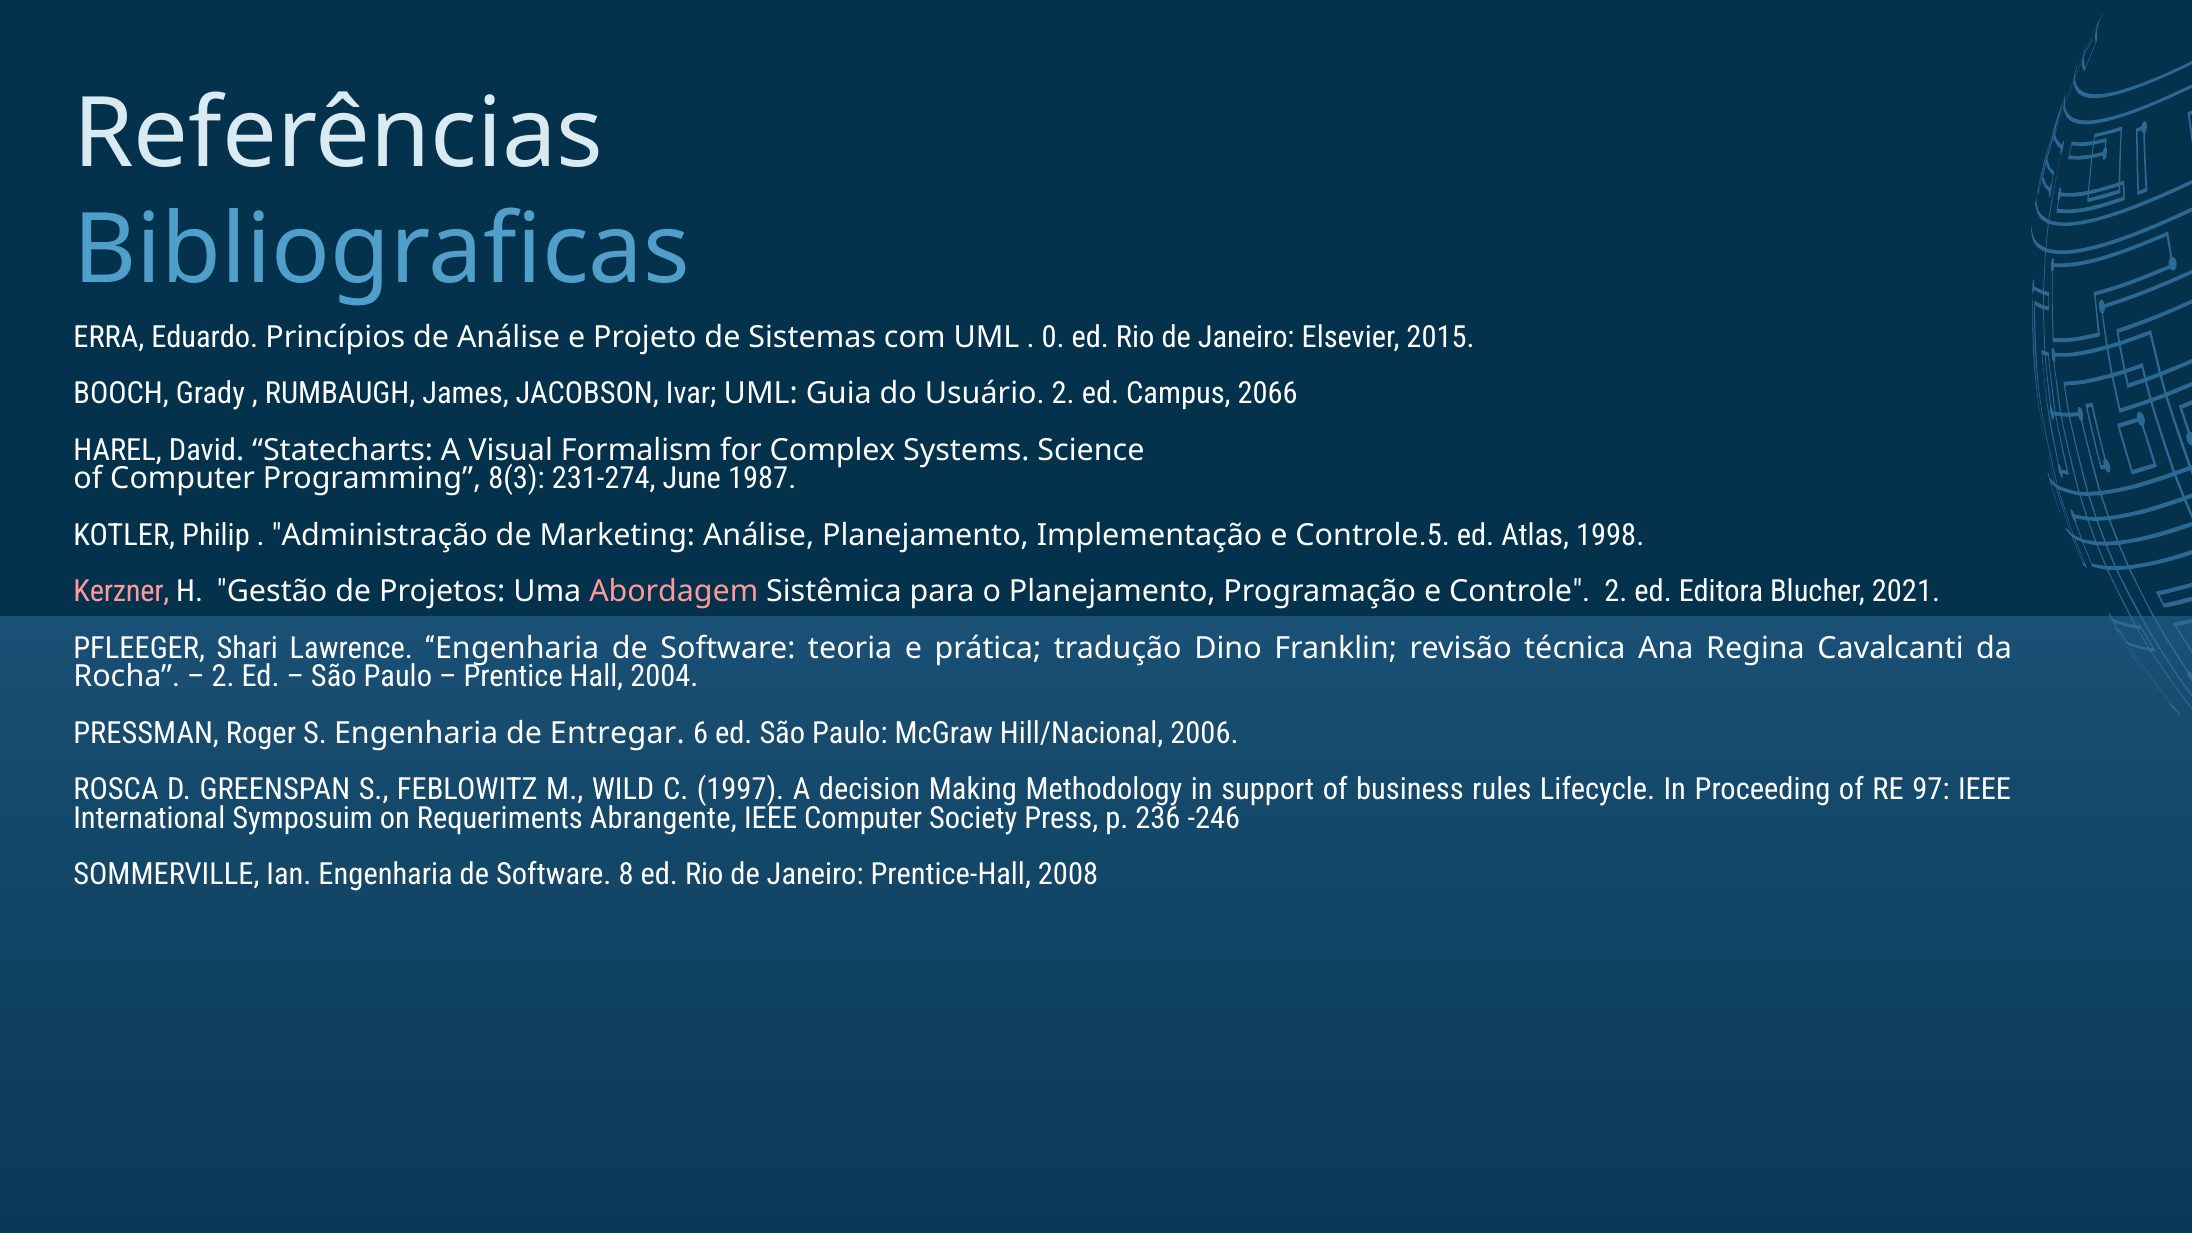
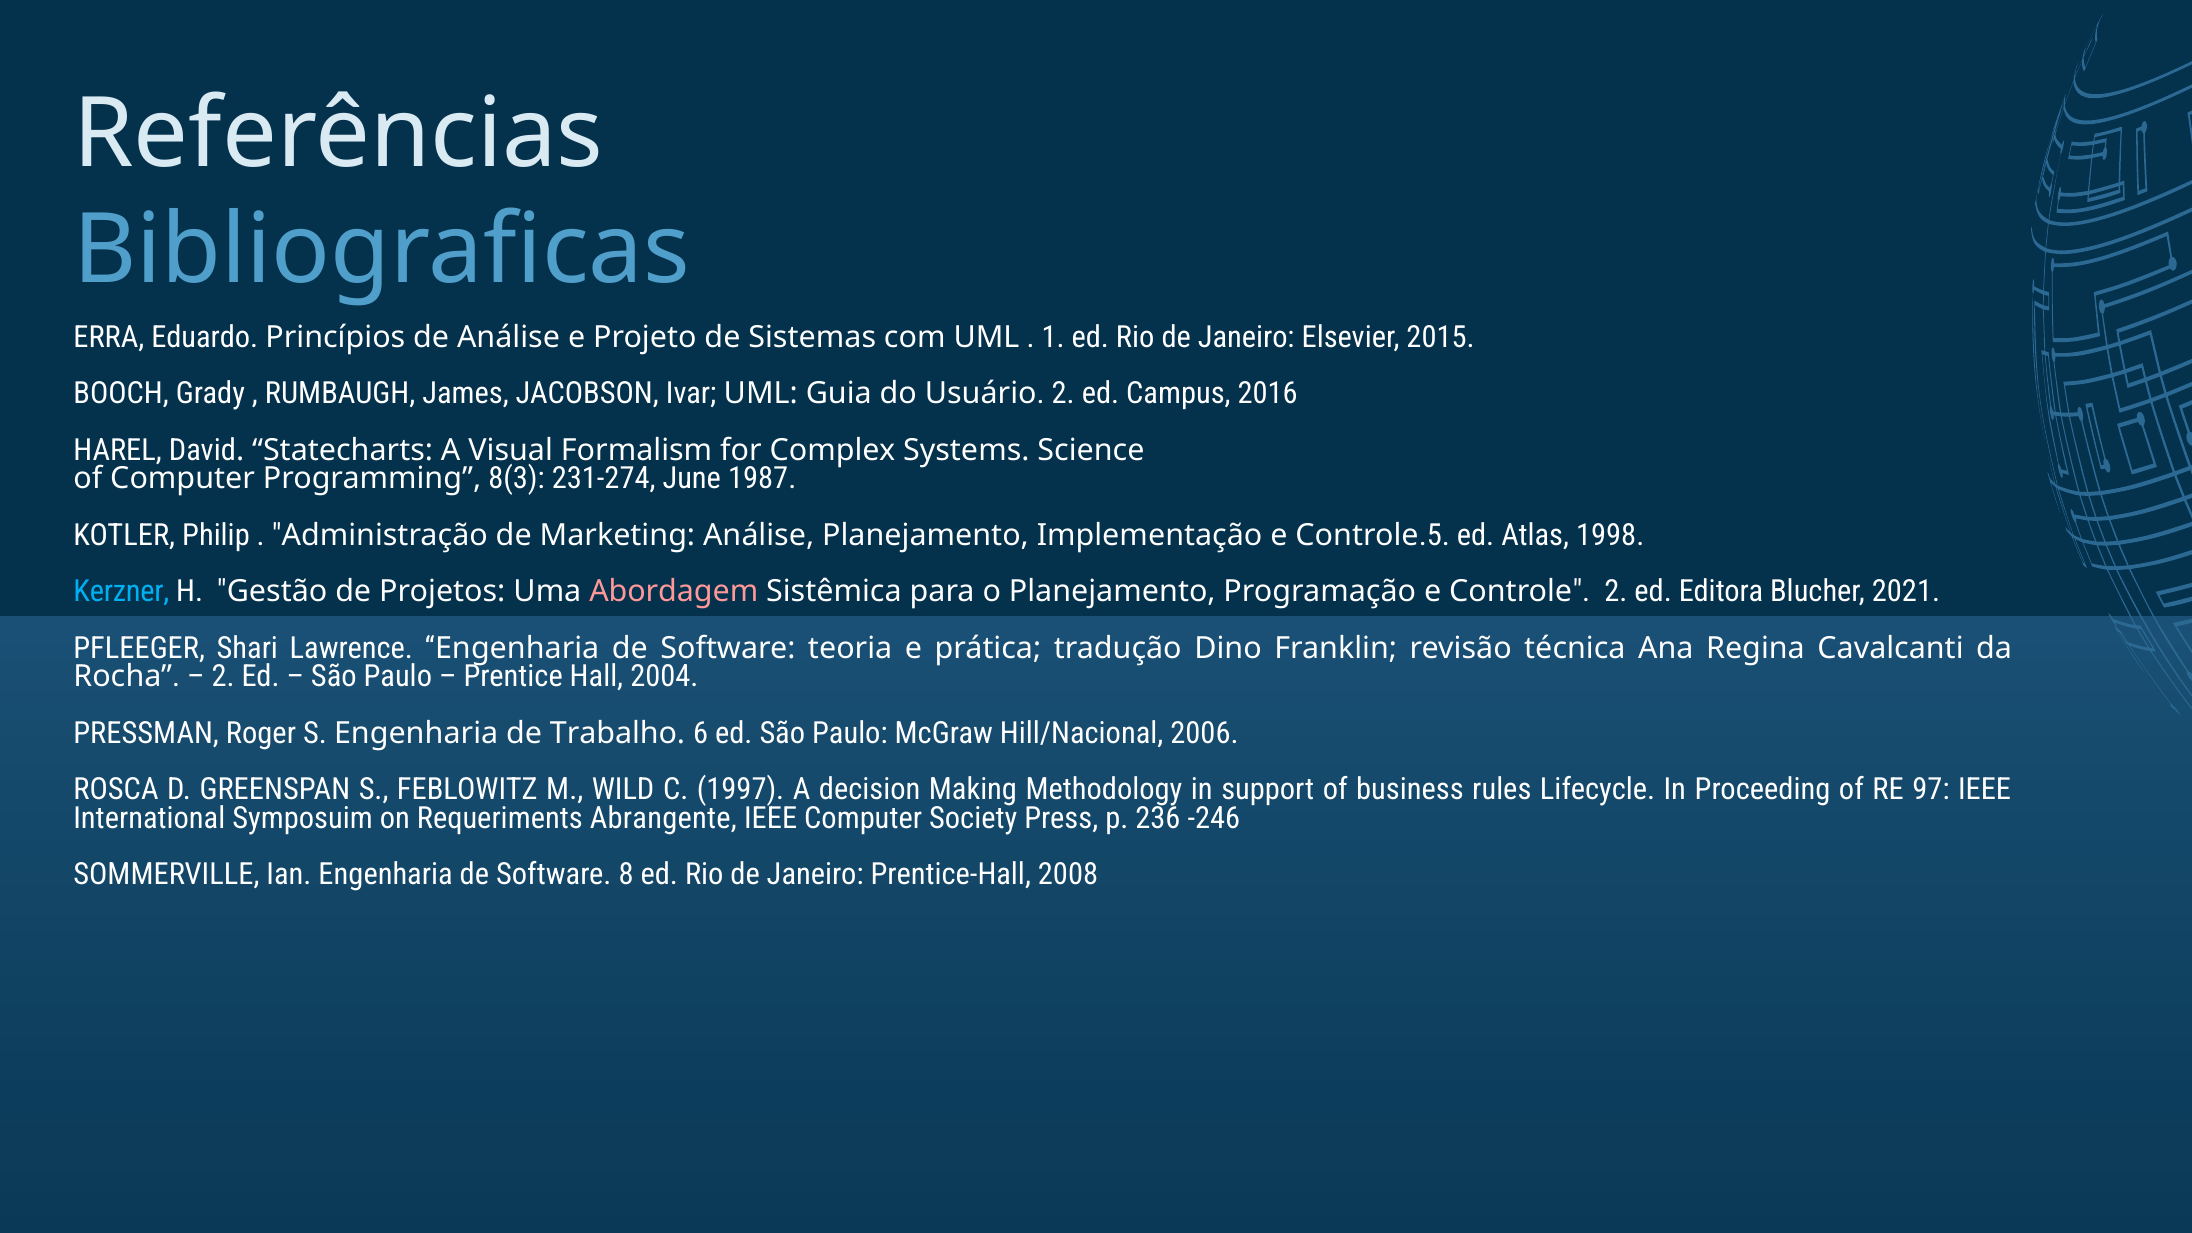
0: 0 -> 1 (1053, 337)
2066: 2066 -> 2016 (1268, 394)
Kerzner colour: pink -> light blue (121, 592)
Entregar: Entregar -> Trabalho (618, 733)
